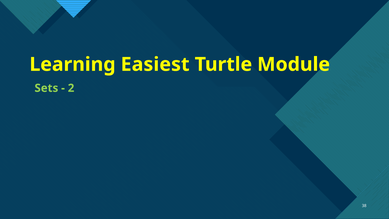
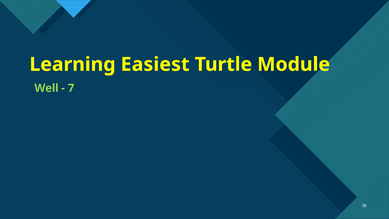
Sets: Sets -> Well (46, 88)
2: 2 -> 7 (71, 88)
